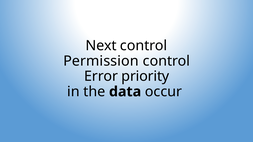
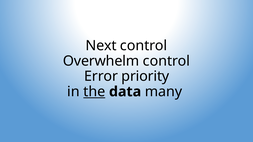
Permission: Permission -> Overwhelm (101, 61)
the underline: none -> present (94, 92)
occur: occur -> many (164, 92)
